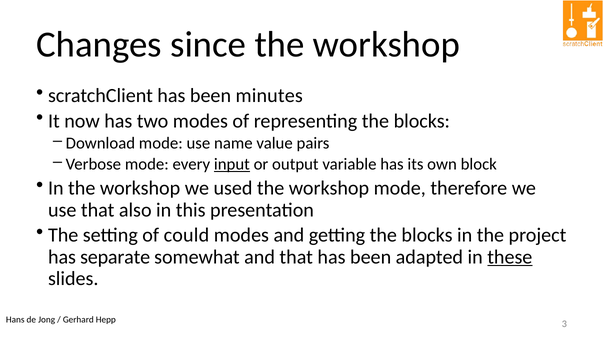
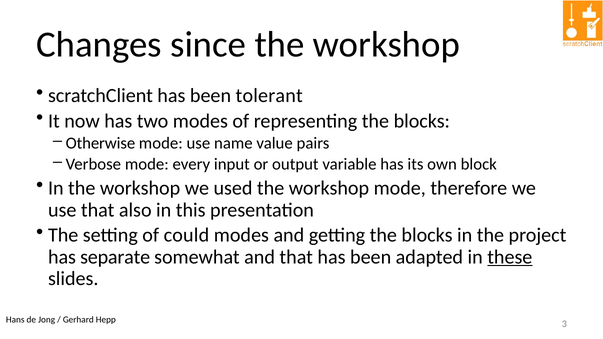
minutes: minutes -> tolerant (269, 96)
Download: Download -> Otherwise (100, 143)
input underline: present -> none (232, 164)
